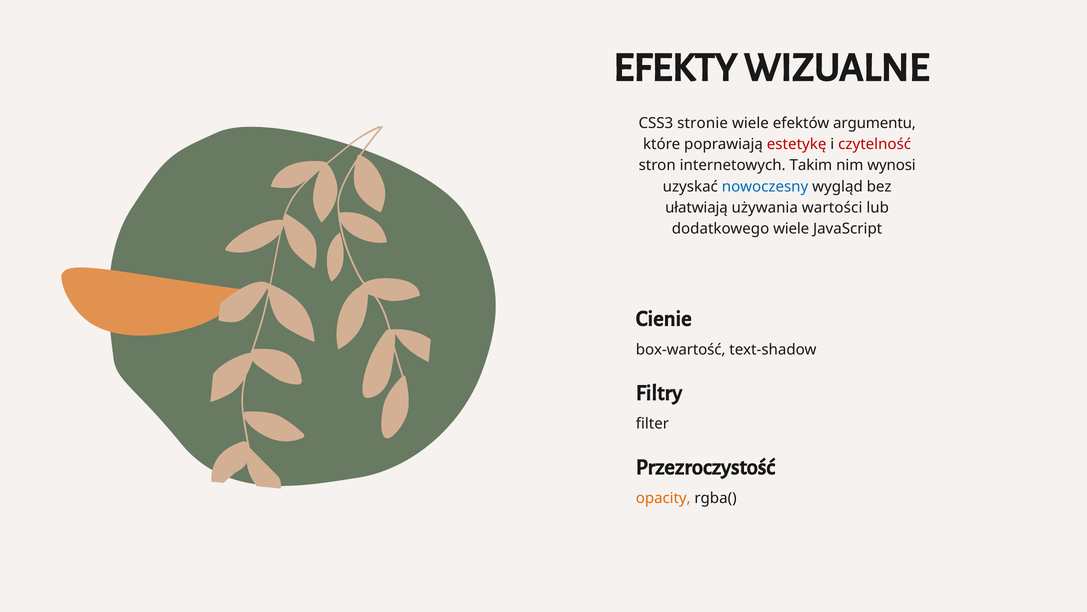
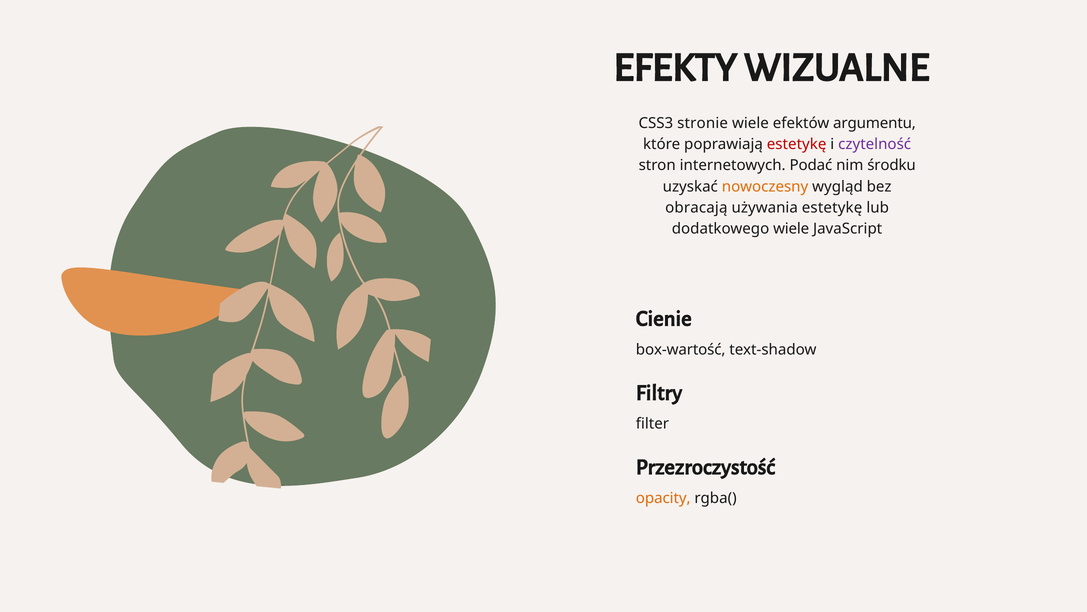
czytelność colour: red -> purple (875, 144)
Takim: Takim -> Podać (811, 165)
wynosi: wynosi -> środku (892, 165)
nowoczesny colour: blue -> orange (765, 186)
ułatwiają: ułatwiają -> obracają (696, 208)
używania wartości: wartości -> estetykę (832, 208)
